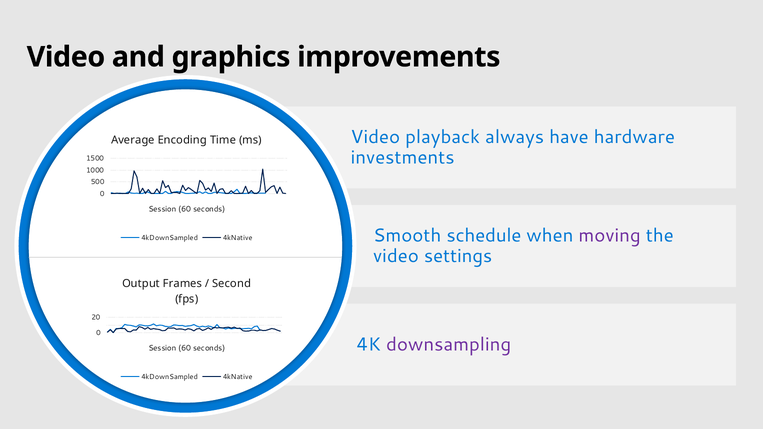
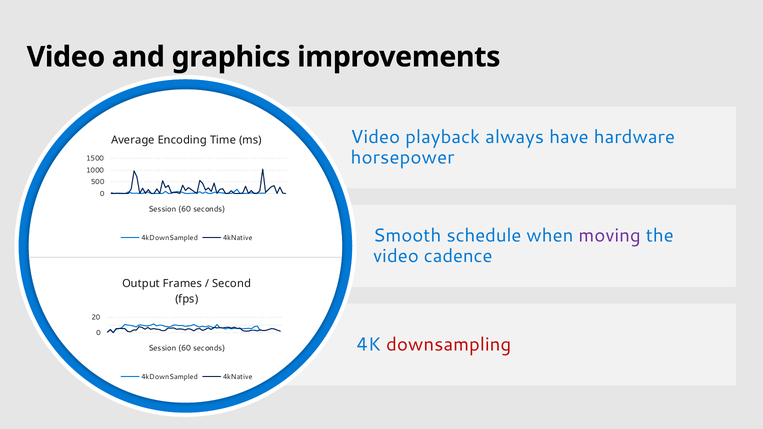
investments: investments -> horsepower (403, 157)
settings: settings -> cadence (458, 256)
downsampling colour: purple -> red (449, 345)
